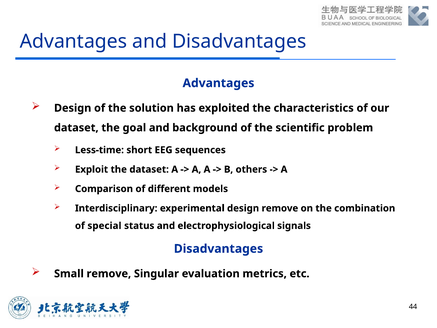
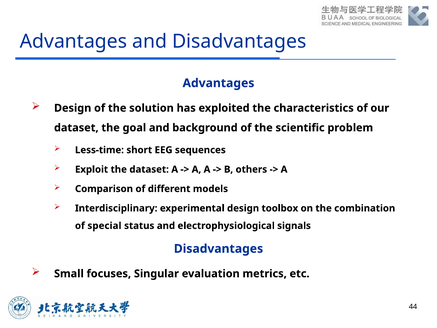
design remove: remove -> toolbox (280, 208)
Small remove: remove -> focuses (109, 273)
